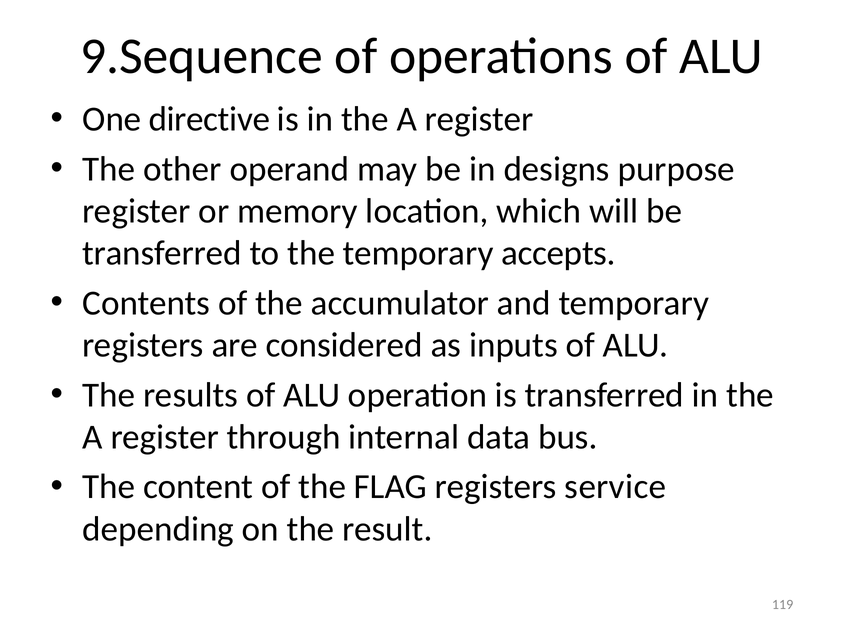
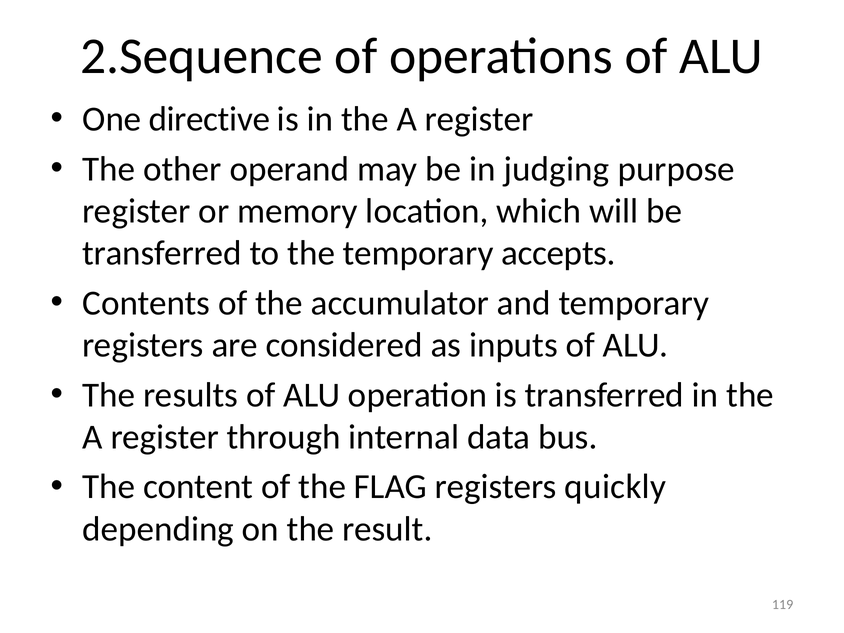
9.Sequence: 9.Sequence -> 2.Sequence (201, 56)
designs: designs -> judging (557, 169)
service: service -> quickly (615, 487)
